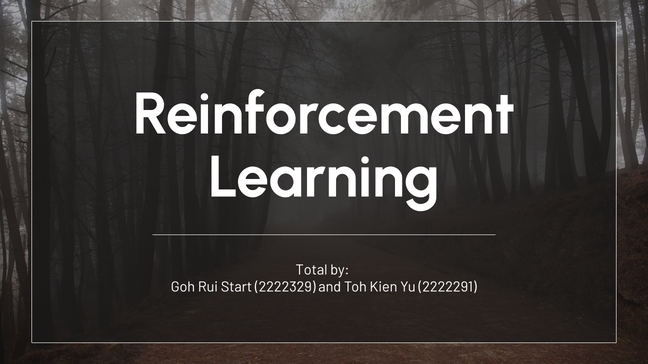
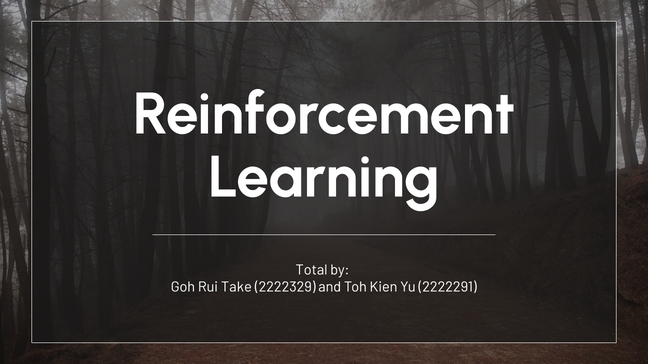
Start: Start -> Take (236, 287)
